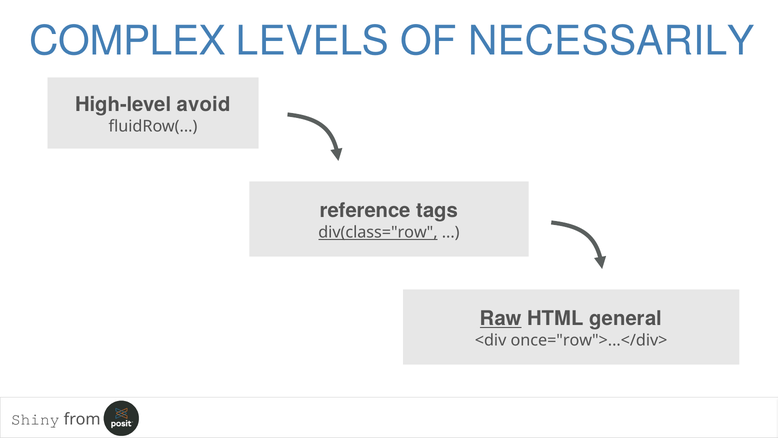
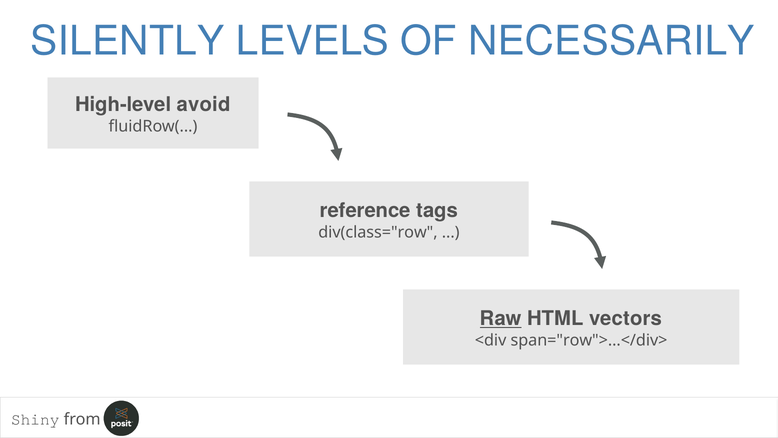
COMPLEX: COMPLEX -> SILENTLY (127, 41)
div(class="row underline: present -> none (378, 232)
general: general -> vectors (626, 318)
once="row">...</div>: once="row">...</div> -> span="row">...</div> (589, 340)
